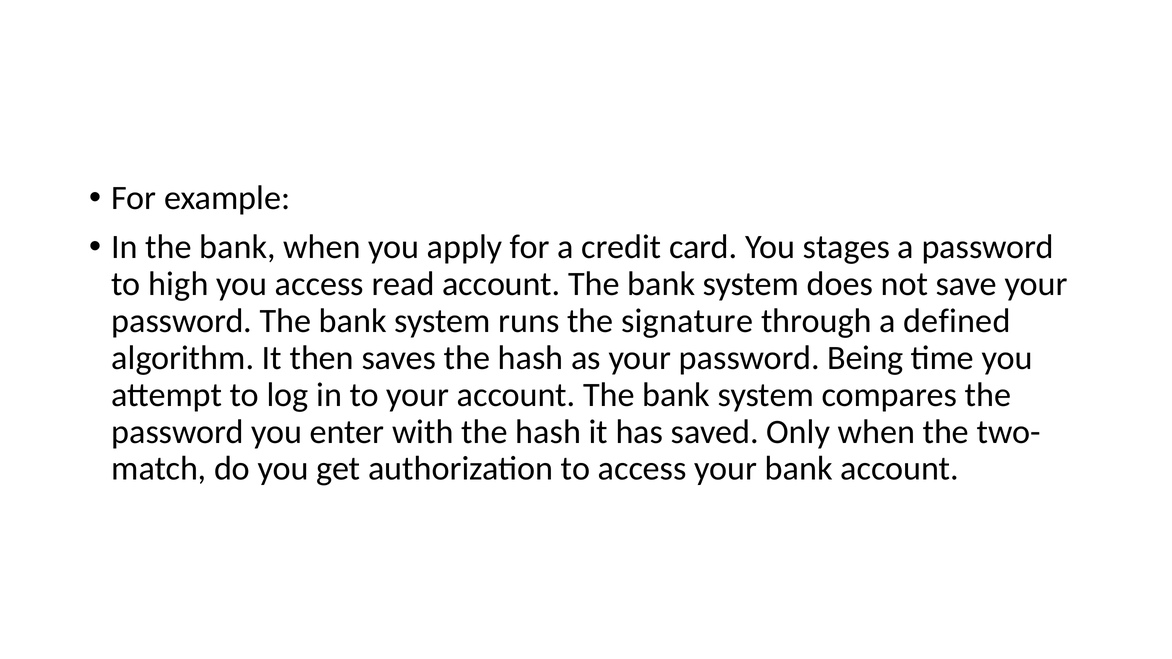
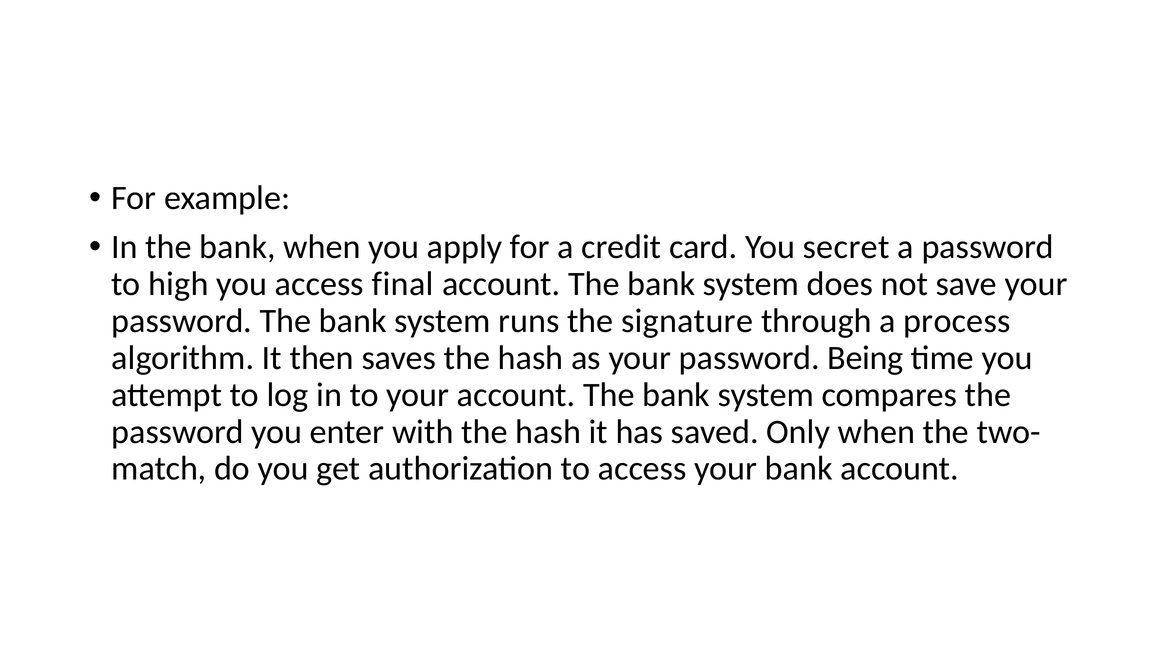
stages: stages -> secret (846, 247)
read: read -> final (403, 284)
defined: defined -> process (957, 321)
